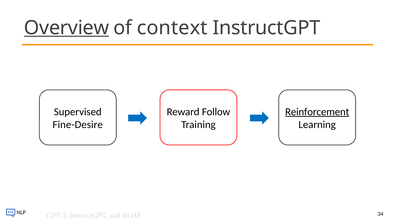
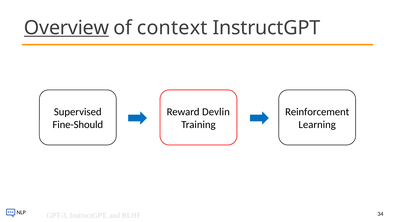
Follow: Follow -> Devlin (216, 112)
Reinforcement underline: present -> none (317, 112)
Fine-Desire: Fine-Desire -> Fine-Should (78, 125)
